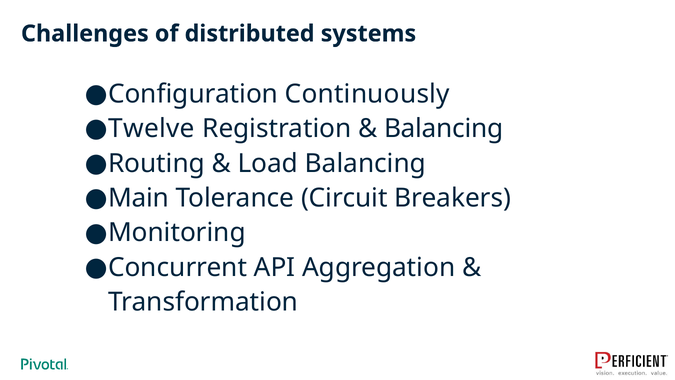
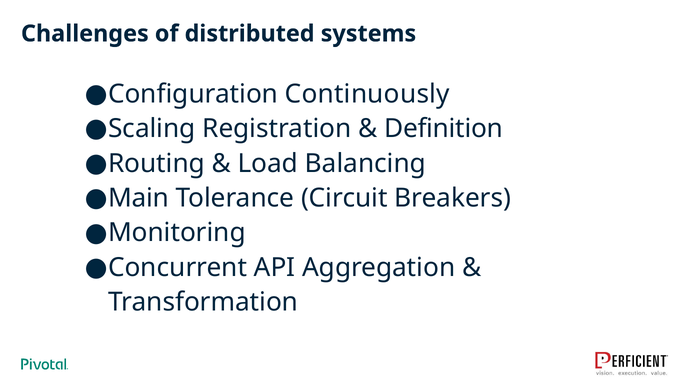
Twelve: Twelve -> Scaling (152, 129)
Balancing: Balancing -> Definition (444, 129)
